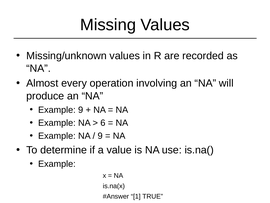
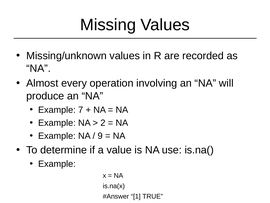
Example 9: 9 -> 7 (81, 110)
6: 6 -> 2 (103, 123)
